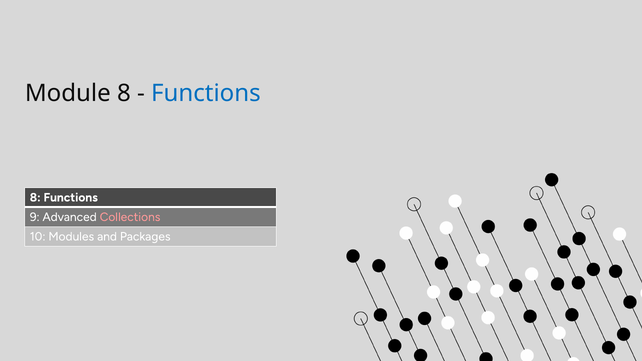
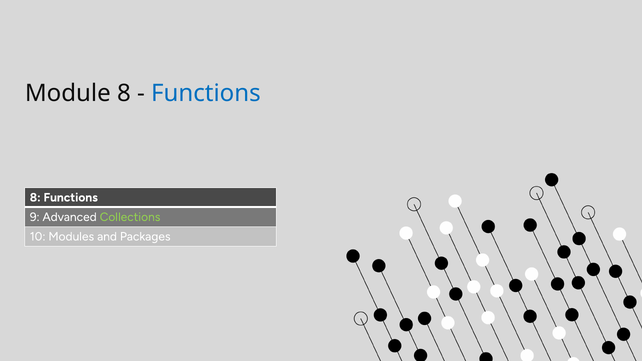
Collections colour: pink -> light green (130, 217)
